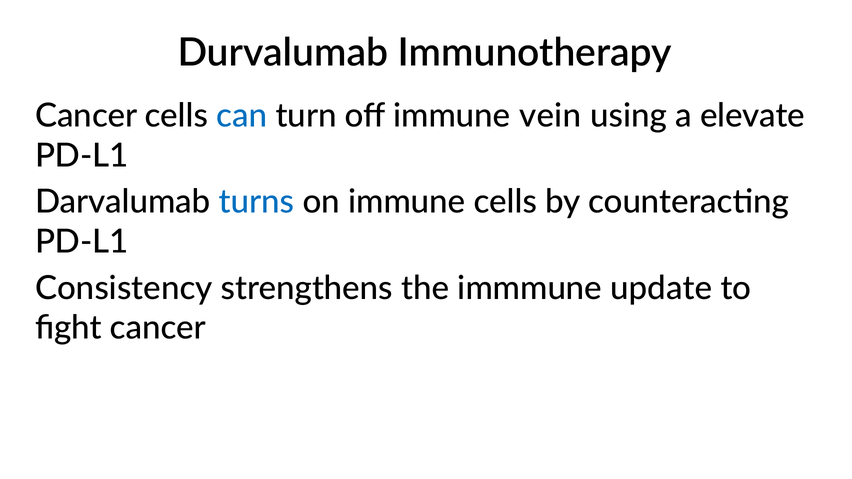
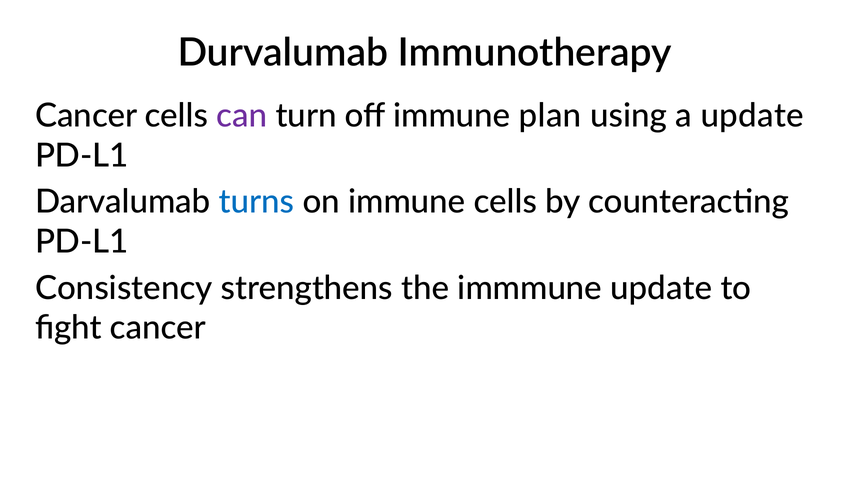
can colour: blue -> purple (242, 116)
vein: vein -> plan (550, 116)
a elevate: elevate -> update (752, 116)
